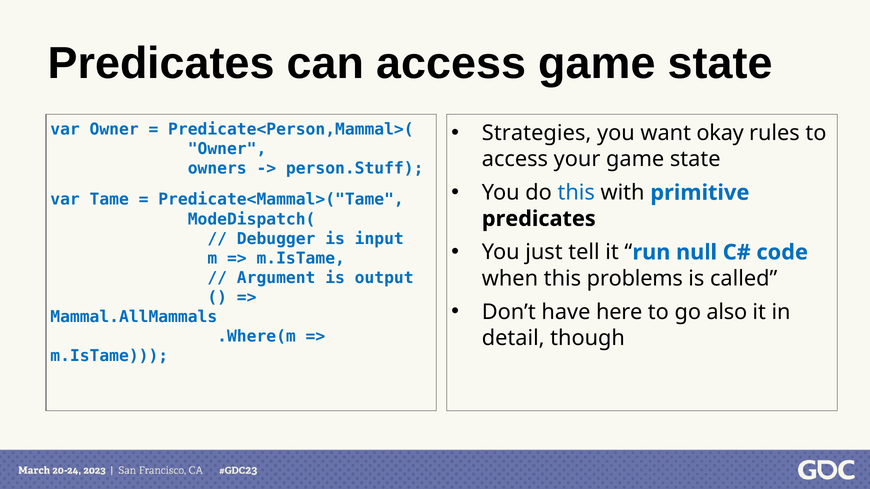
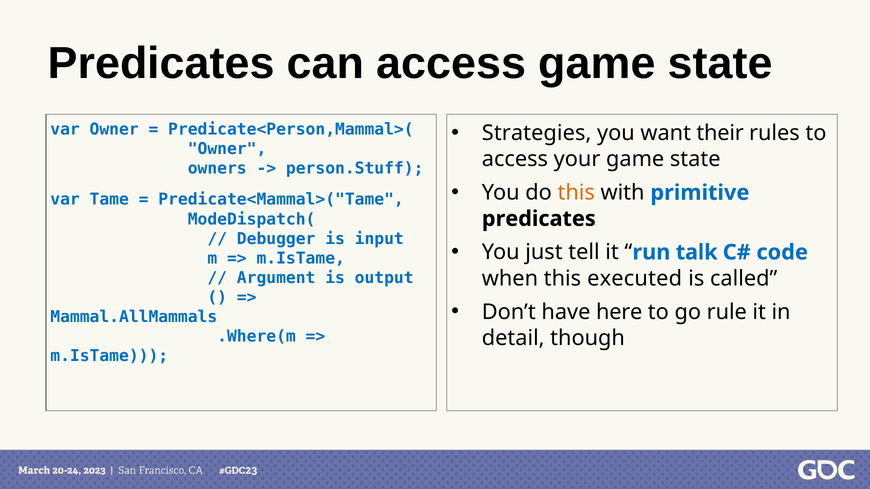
okay: okay -> their (720, 133)
this colour: blue -> orange (576, 193)
null: null -> talk (697, 252)
problems: problems -> executed (635, 279)
also: also -> rule (727, 312)
